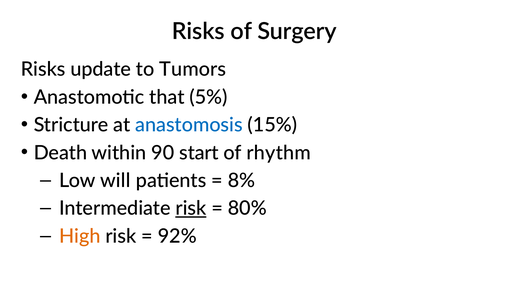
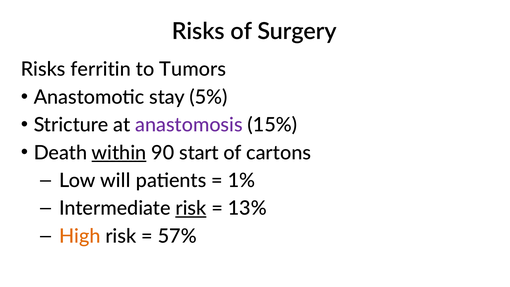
update: update -> ferritin (101, 69)
that: that -> stay (167, 97)
anastomosis colour: blue -> purple (189, 125)
within underline: none -> present (119, 153)
rhythm: rhythm -> cartons (279, 153)
8%: 8% -> 1% (241, 181)
80%: 80% -> 13% (247, 208)
92%: 92% -> 57% (177, 236)
